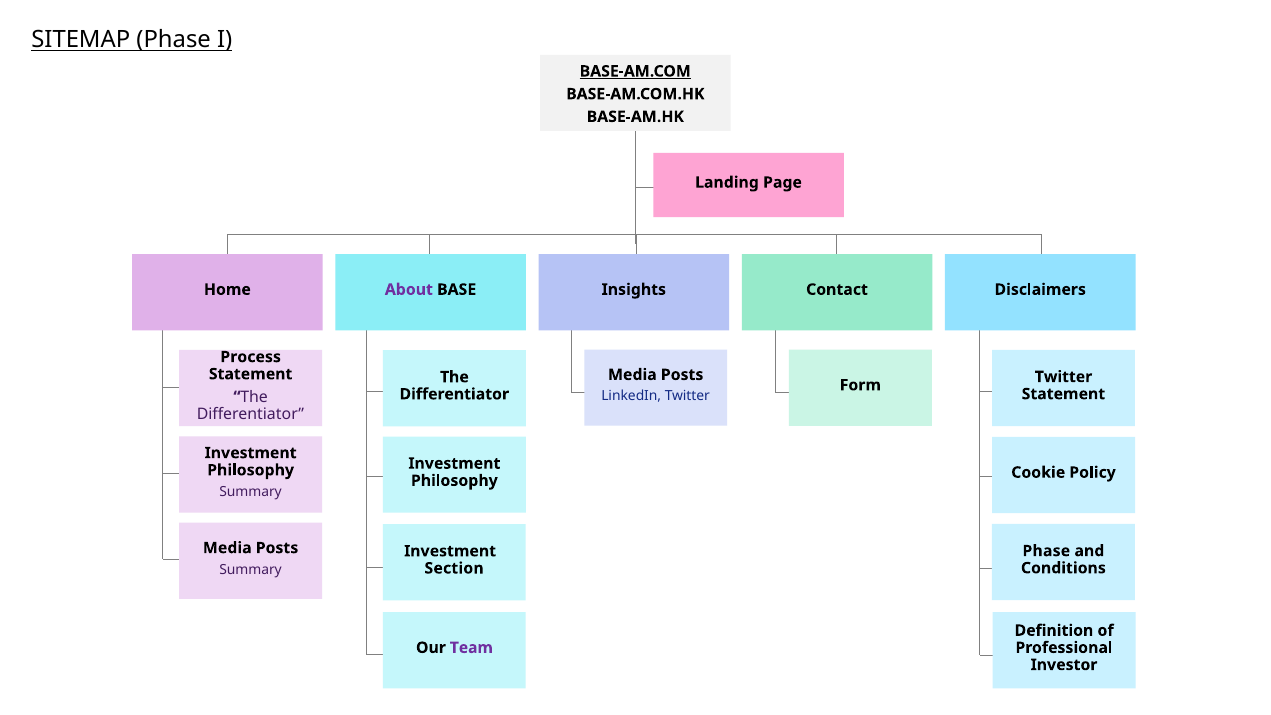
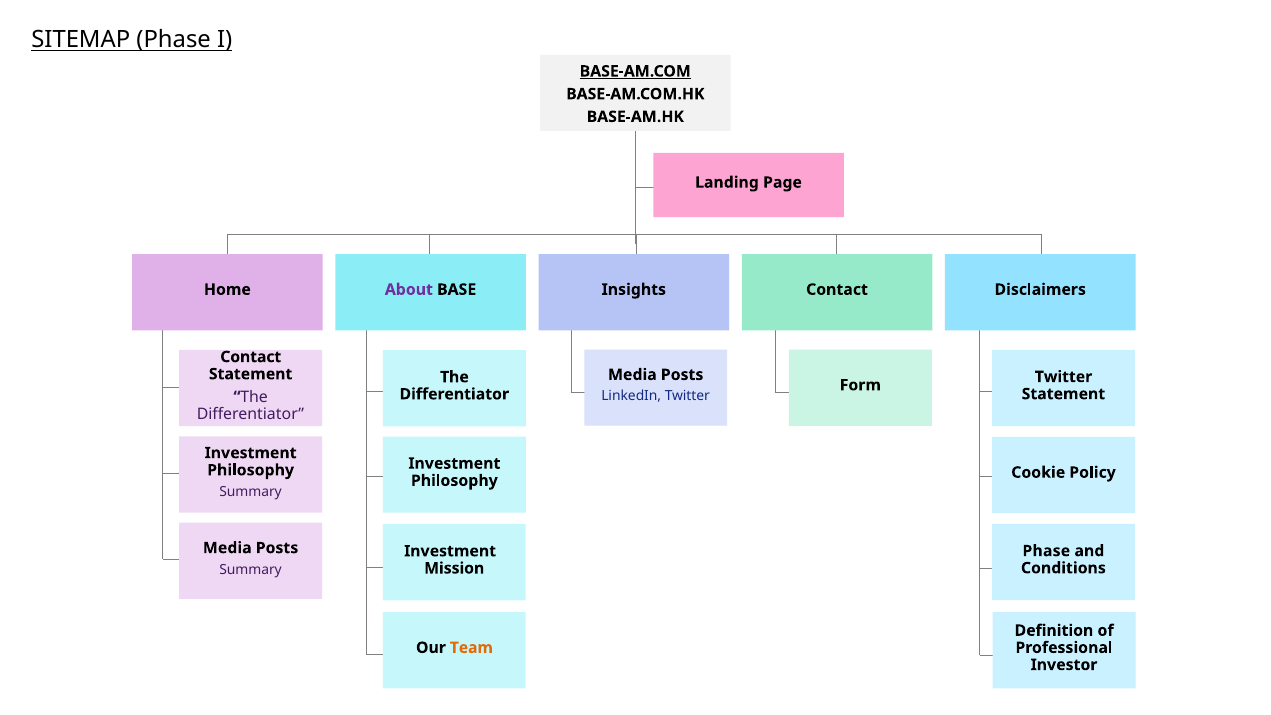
Process: Process -> Contact (251, 357)
Section: Section -> Mission (454, 568)
Team colour: purple -> orange (471, 648)
